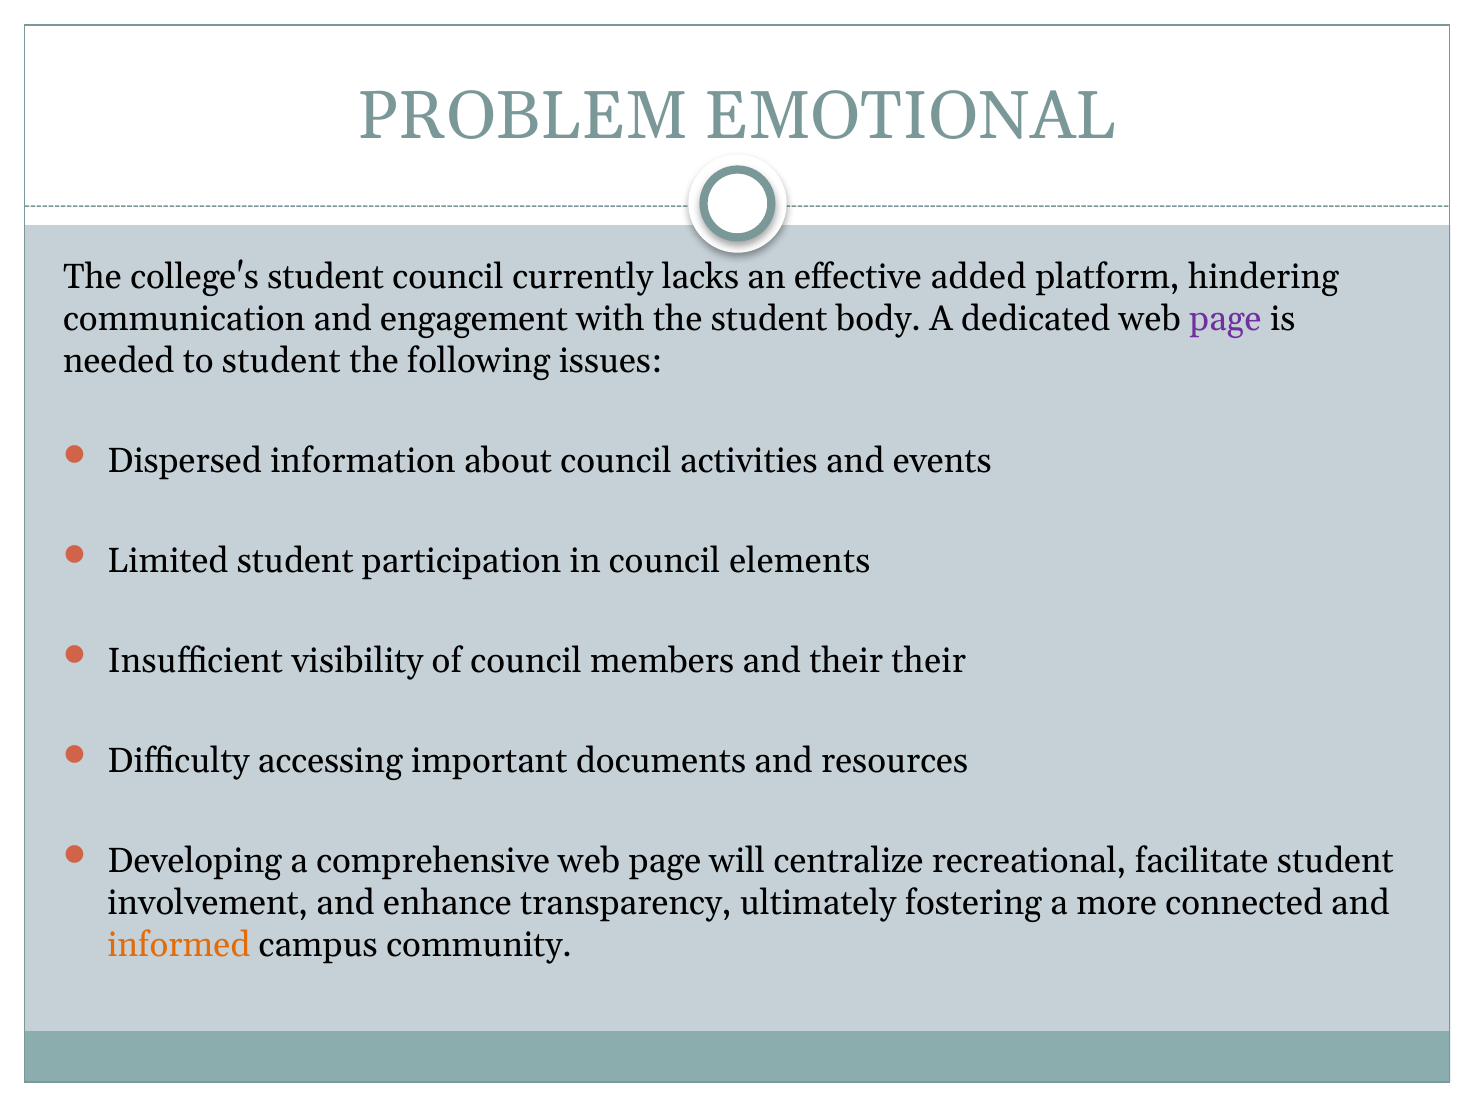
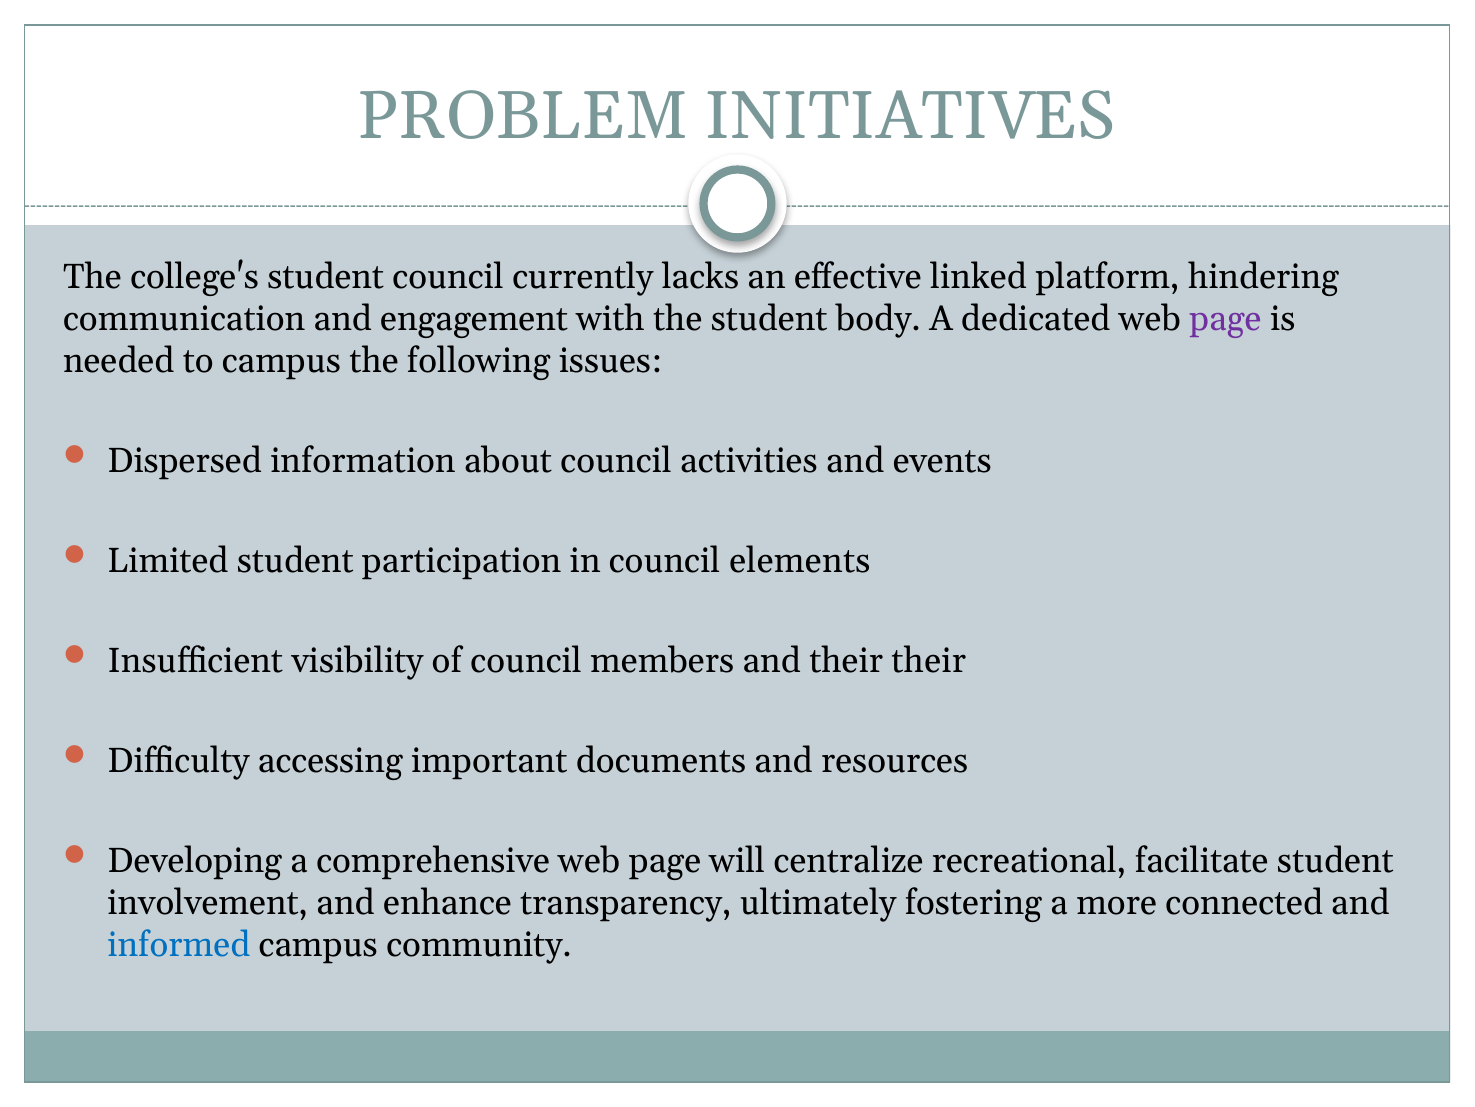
EMOTIONAL: EMOTIONAL -> INITIATIVES (910, 116)
added: added -> linked (978, 277)
to student: student -> campus (281, 361)
informed colour: orange -> blue (179, 944)
